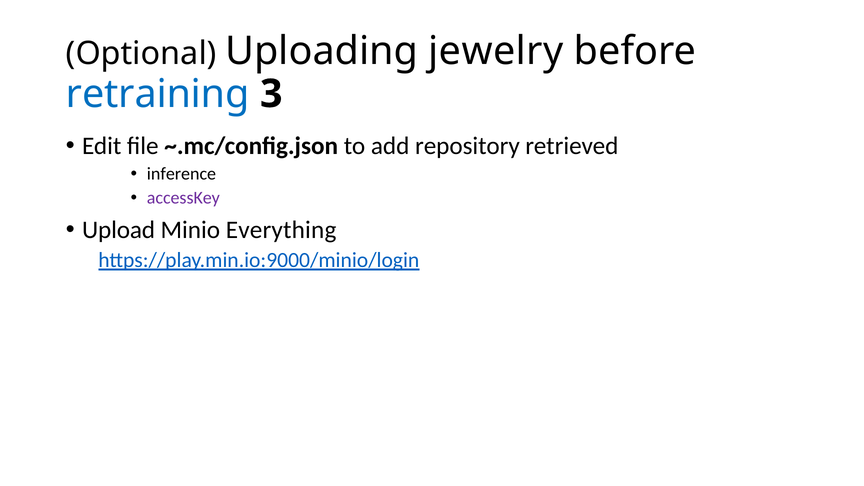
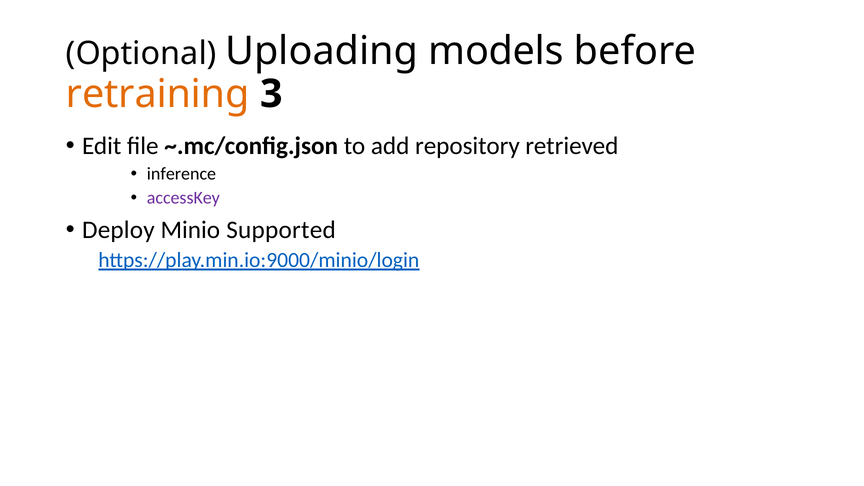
jewelry: jewelry -> models (496, 51)
retraining colour: blue -> orange (158, 94)
Upload: Upload -> Deploy (118, 230)
Everything: Everything -> Supported (281, 230)
